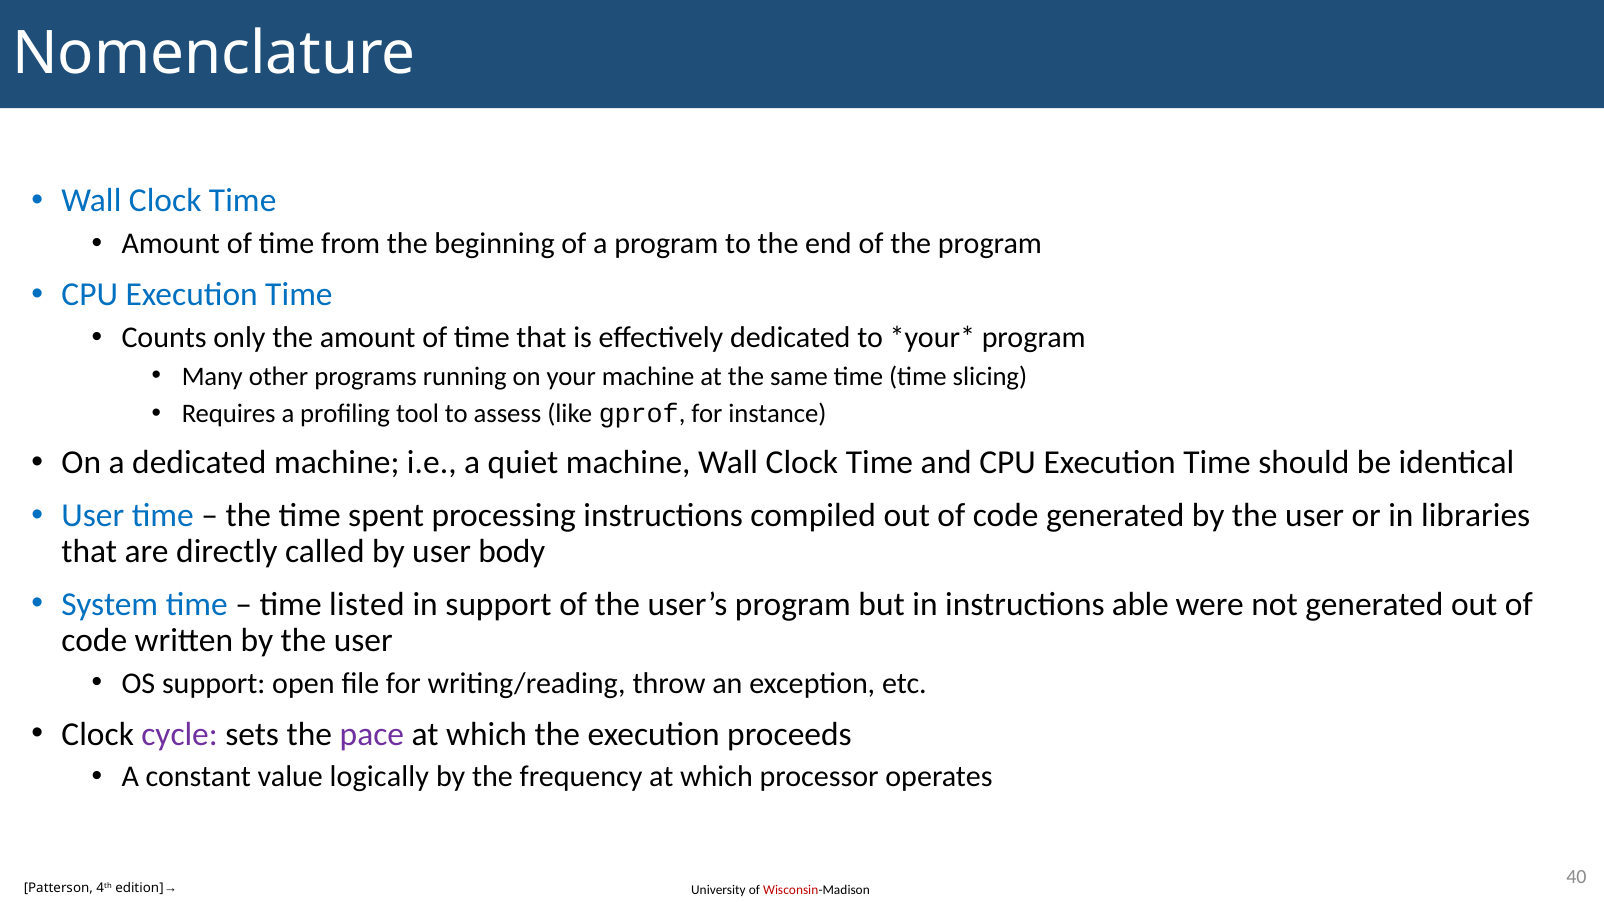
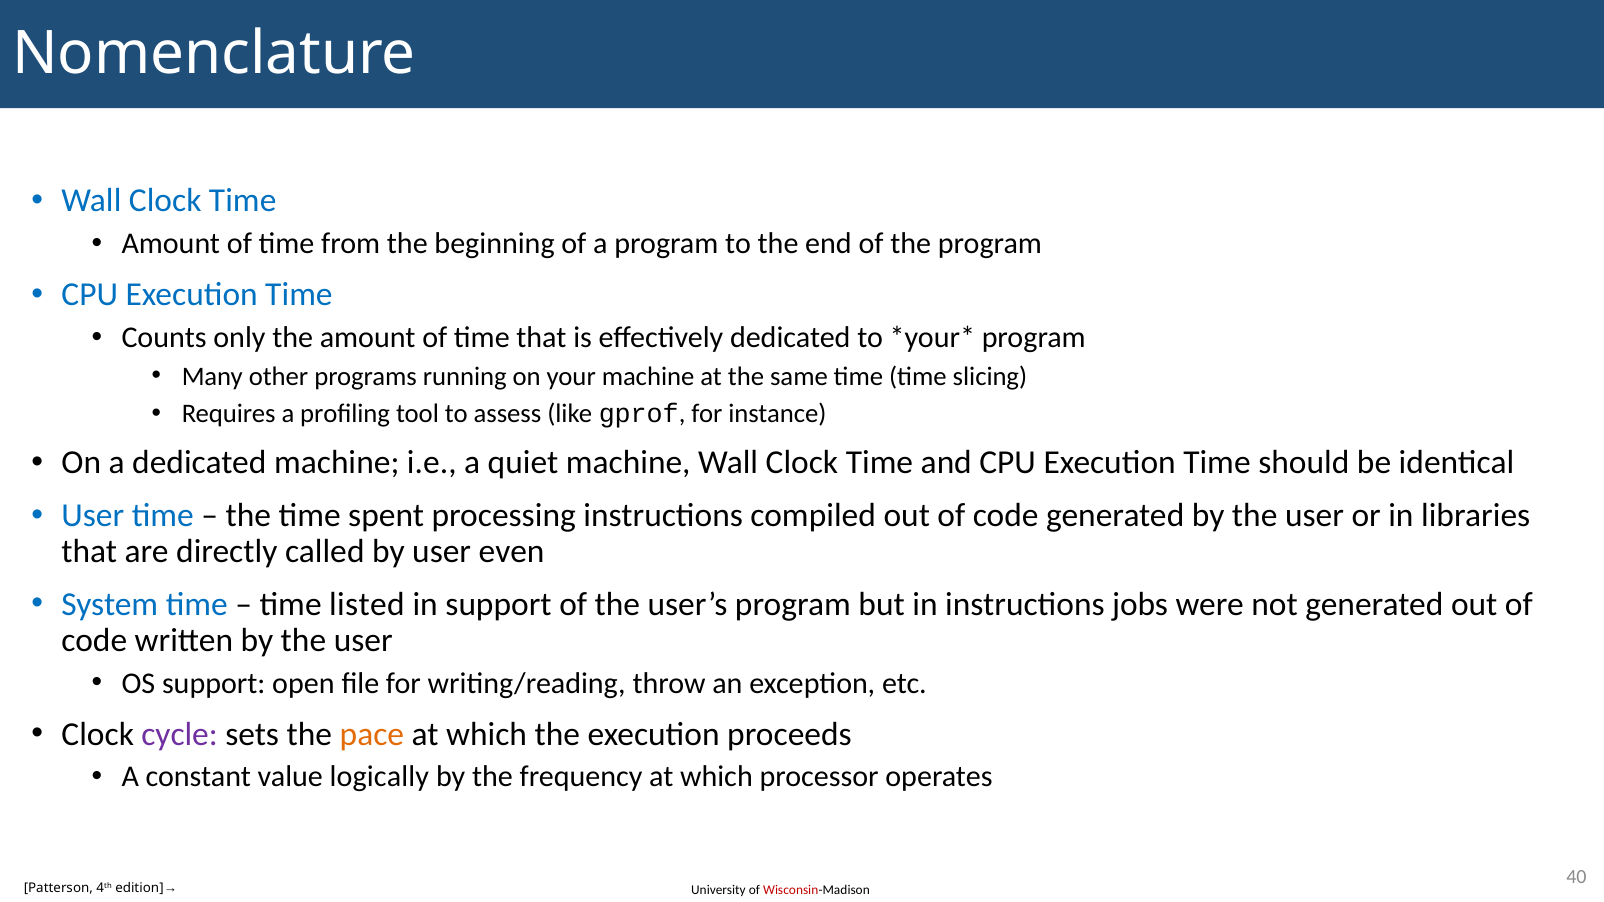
body: body -> even (512, 552)
able: able -> jobs (1140, 604)
pace colour: purple -> orange (372, 734)
